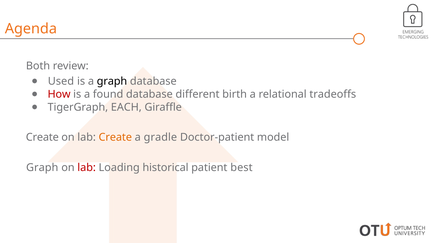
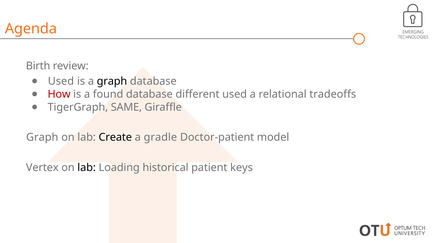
Both: Both -> Birth (38, 66)
different birth: birth -> used (235, 94)
EACH: EACH -> SAME (126, 107)
Create: Create -> Graph (42, 138)
Create colour: orange -> black (115, 138)
Graph: Graph -> Vertex (42, 168)
lab colour: red -> black (87, 168)
best: best -> keys (242, 168)
